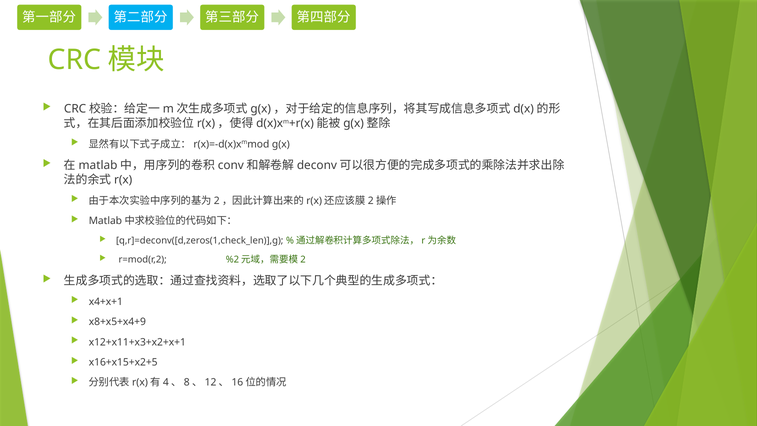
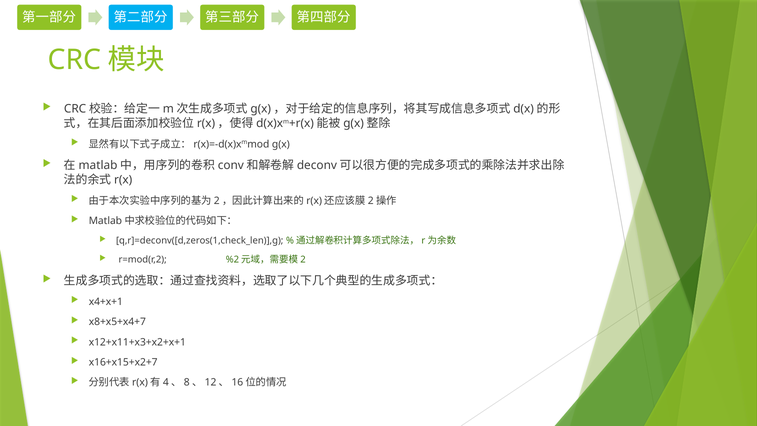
x8+x5+x4+9: x8+x5+x4+9 -> x8+x5+x4+7 (117, 322)
x16+x15+x2+5: x16+x15+x2+5 -> x16+x15+x2+7 (123, 362)
